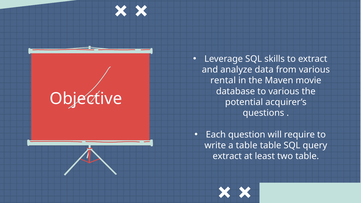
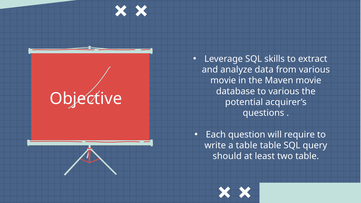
rental: rental -> movie (223, 80)
extract: extract -> should (227, 156)
